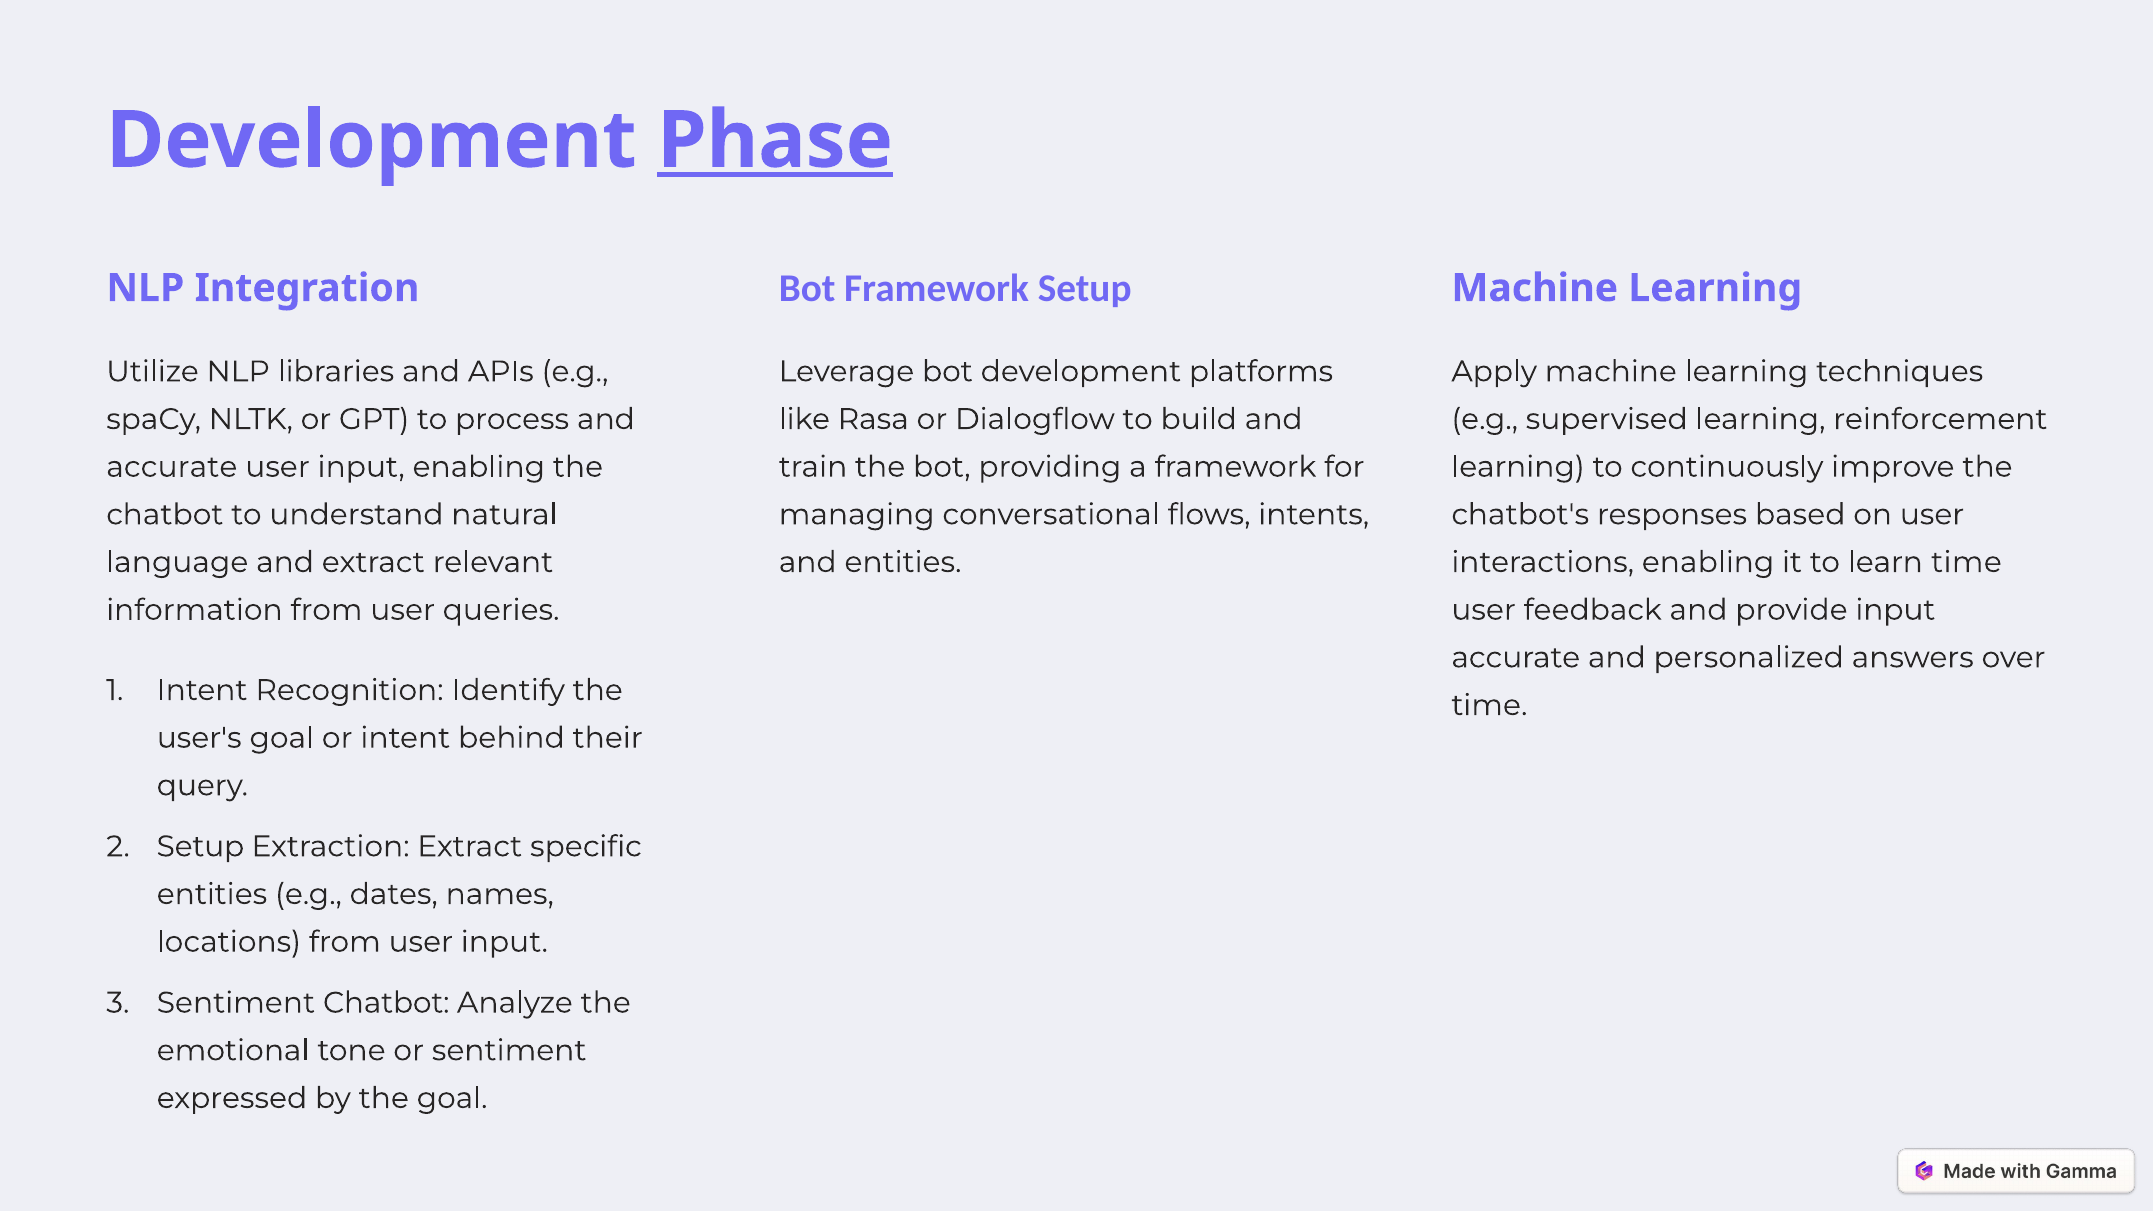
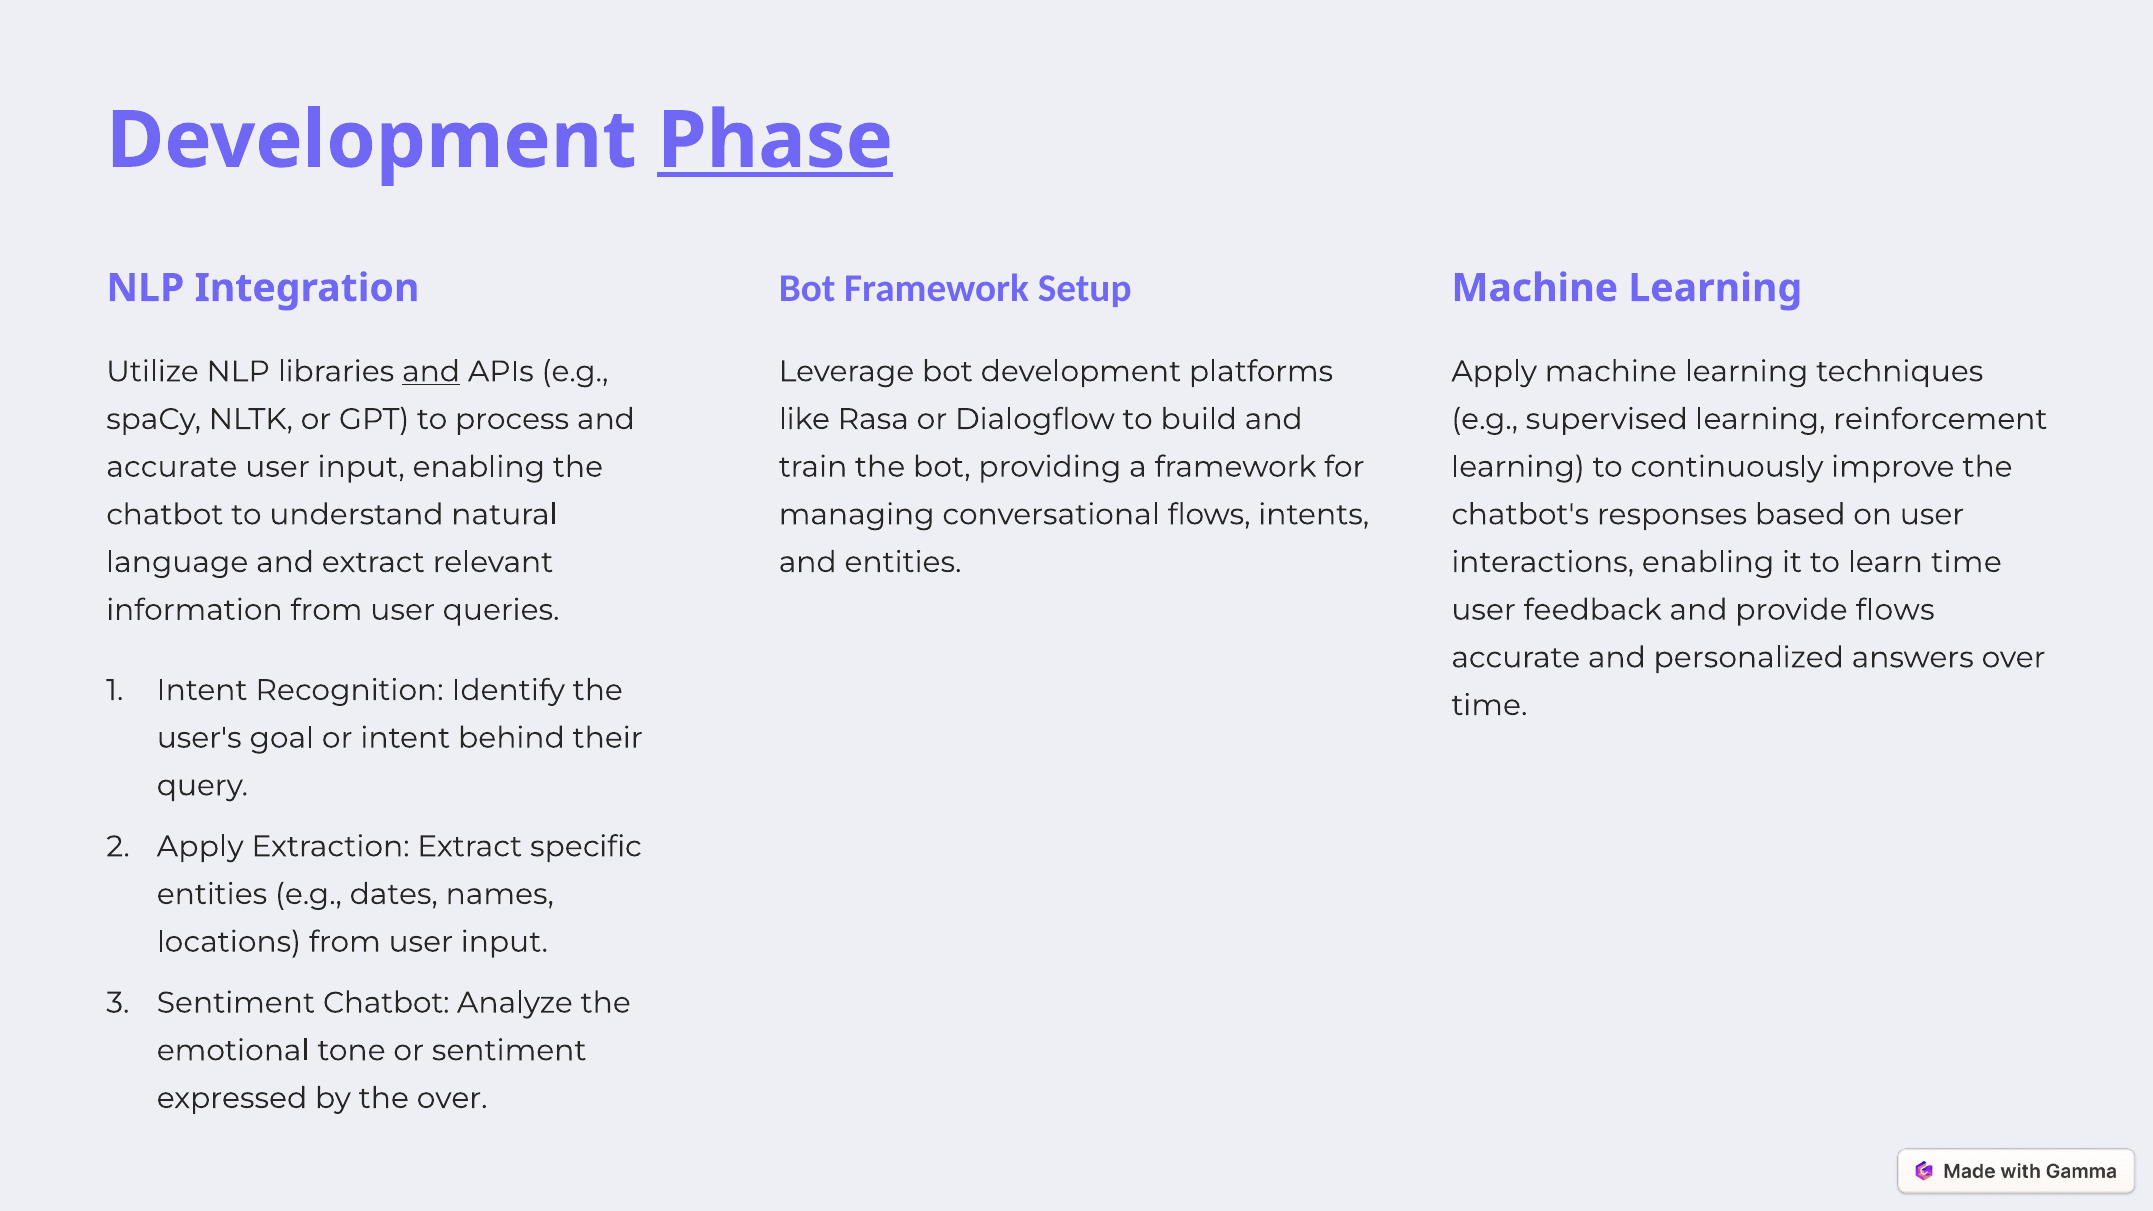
and underline: none -> present (431, 372)
provide input: input -> flows (1895, 610)
Setup: Setup -> Apply (200, 847)
the goal: goal -> over (452, 1098)
